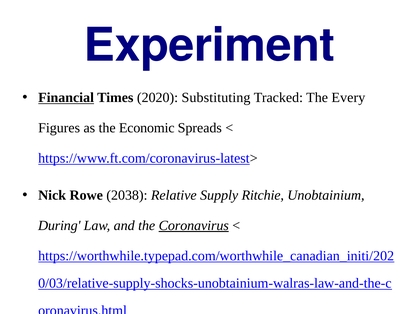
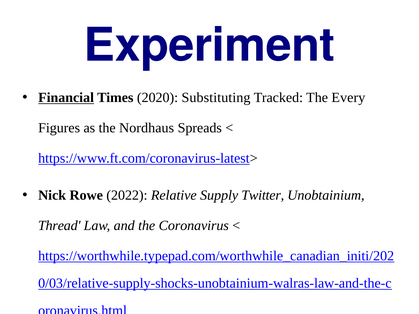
Economic: Economic -> Nordhaus (147, 128)
2038: 2038 -> 2022 (127, 195)
Ritchie: Ritchie -> Twitter (263, 195)
During: During -> Thread (59, 226)
Coronavirus underline: present -> none (194, 226)
